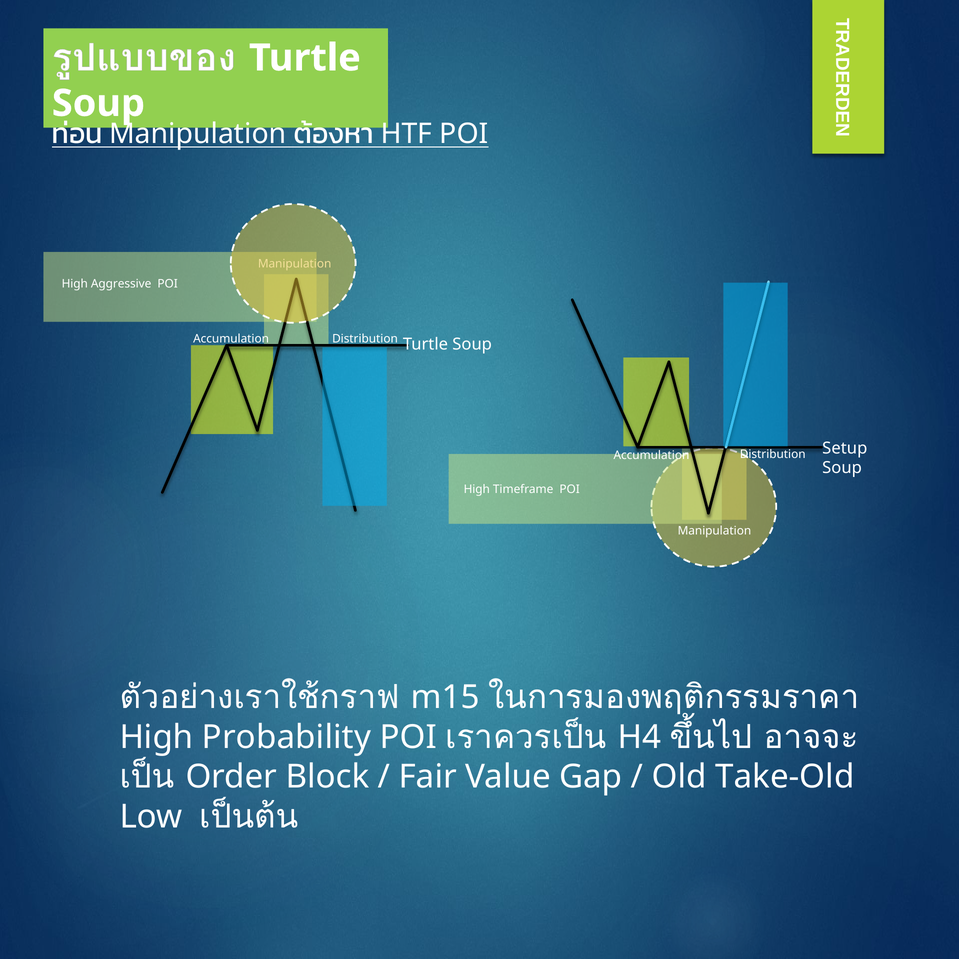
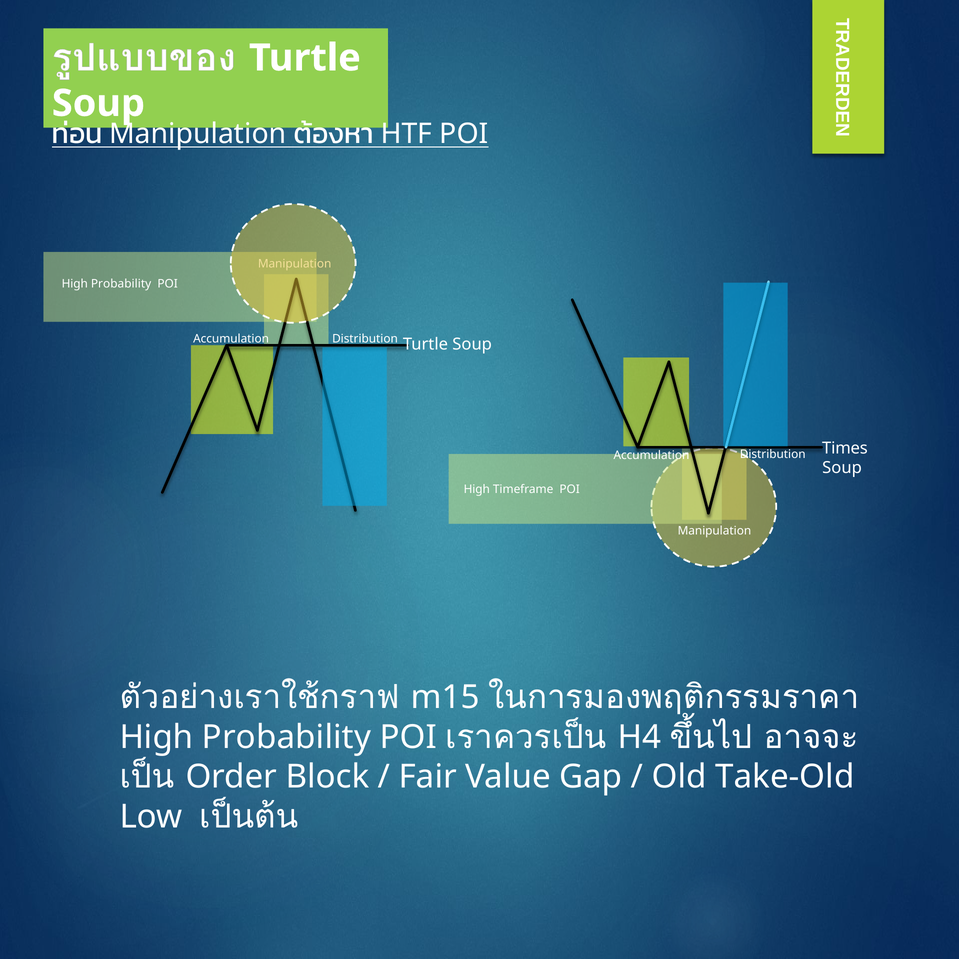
Aggressive: Aggressive -> Probability (121, 284)
Setup: Setup -> Times (845, 448)
